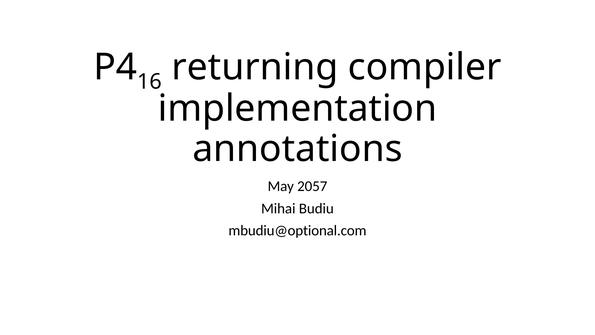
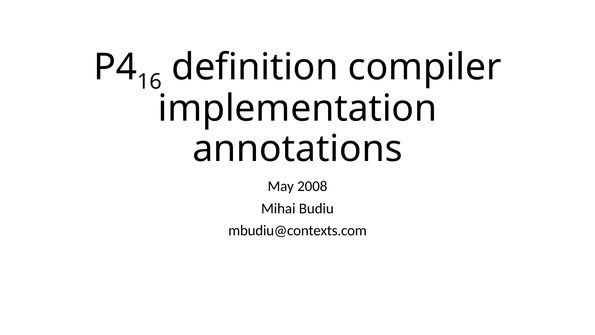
returning: returning -> definition (255, 67)
2057: 2057 -> 2008 (312, 186)
mbudiu@optional.com: mbudiu@optional.com -> mbudiu@contexts.com (298, 230)
